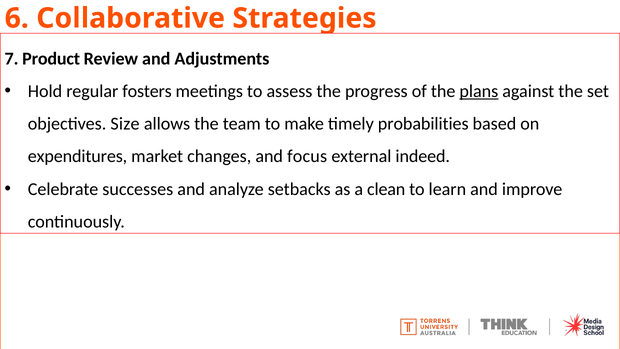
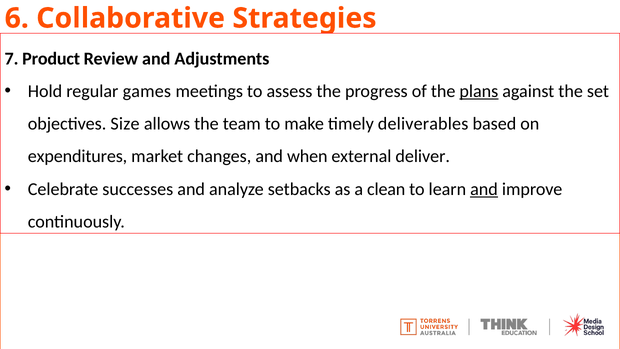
fosters: fosters -> games (147, 91)
probabilities: probabilities -> deliverables (423, 124)
focus: focus -> when (307, 156)
indeed: indeed -> deliver (423, 156)
and underline: none -> present (484, 189)
